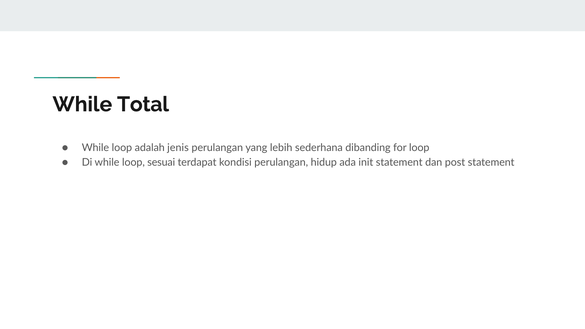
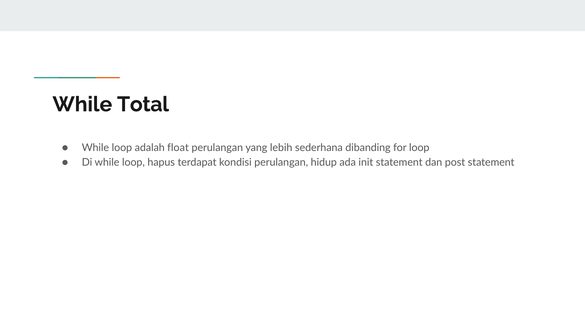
jenis: jenis -> float (178, 148)
sesuai: sesuai -> hapus (161, 162)
